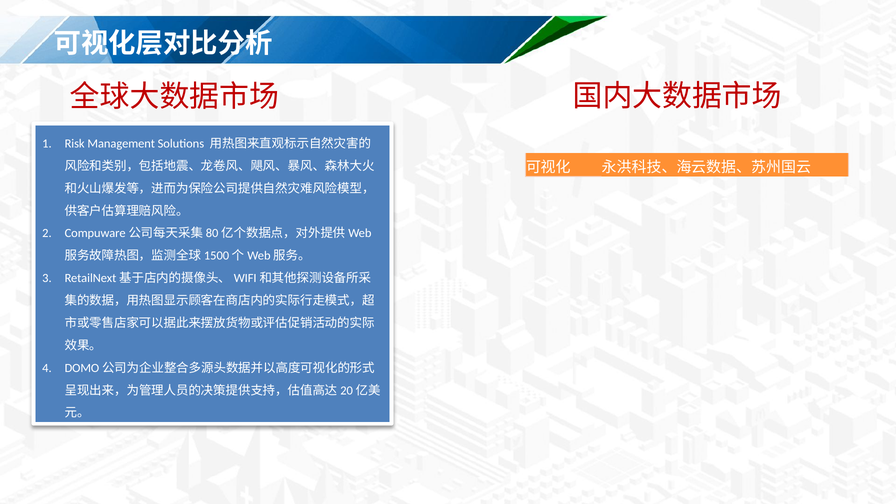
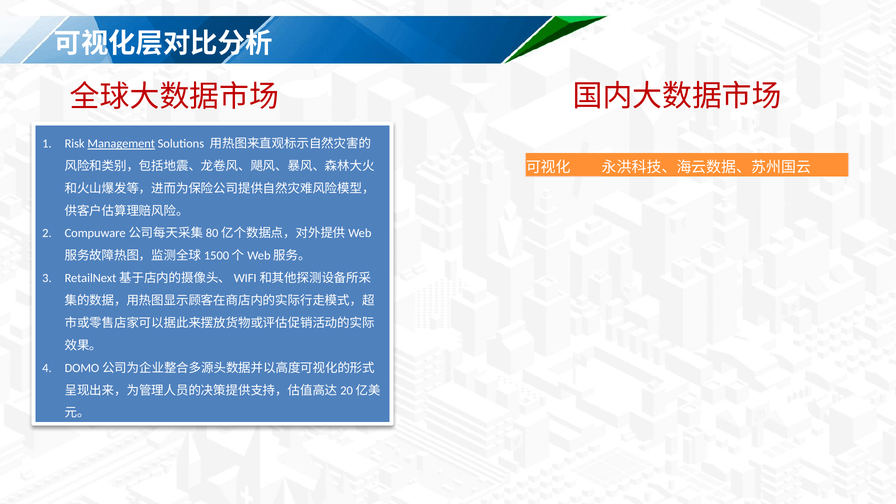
Management underline: none -> present (121, 144)
